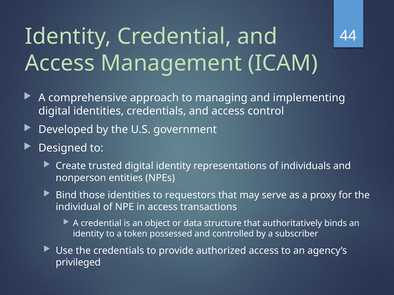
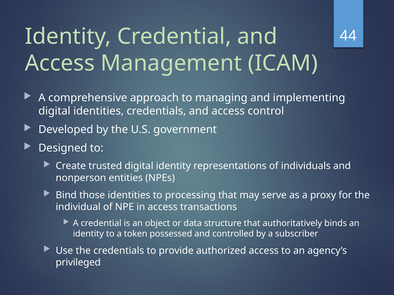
requestors: requestors -> processing (190, 195)
